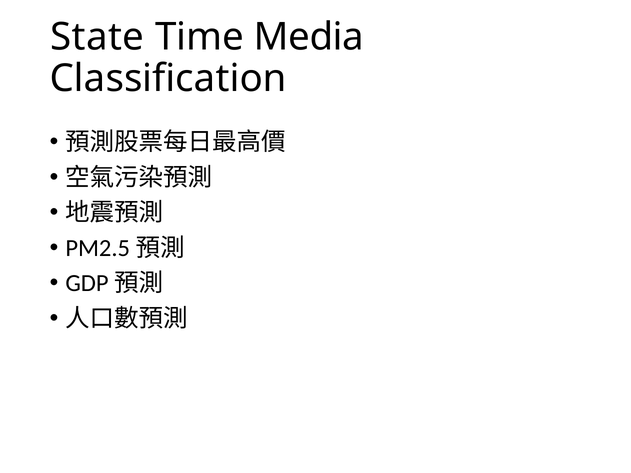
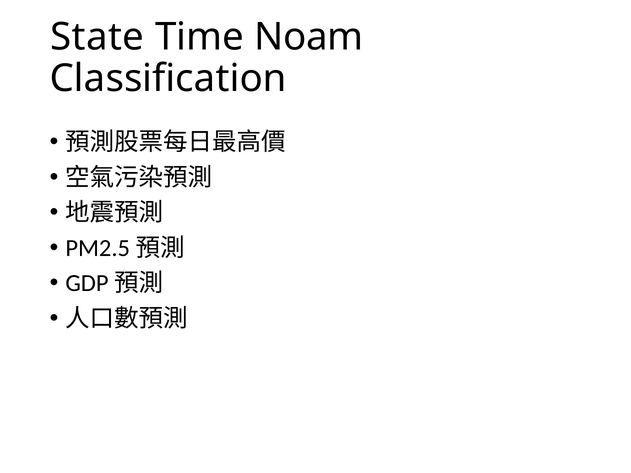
Media: Media -> Noam (309, 37)
